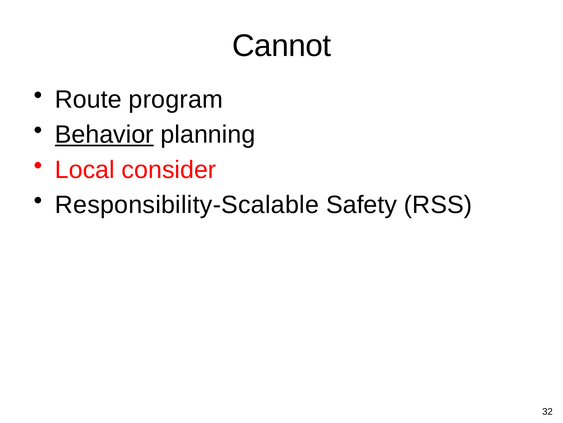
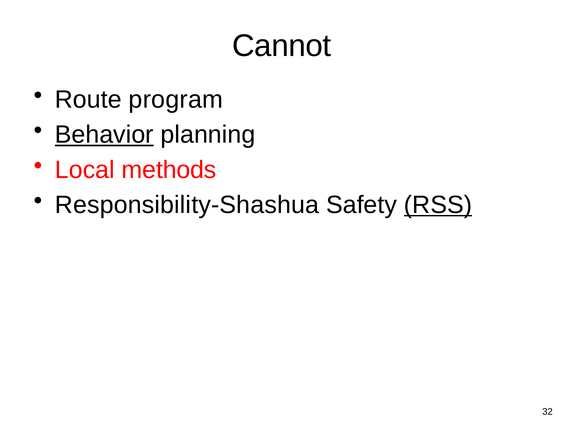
consider: consider -> methods (169, 169)
Responsibility-Scalable: Responsibility-Scalable -> Responsibility-Shashua (187, 205)
RSS underline: none -> present (438, 205)
